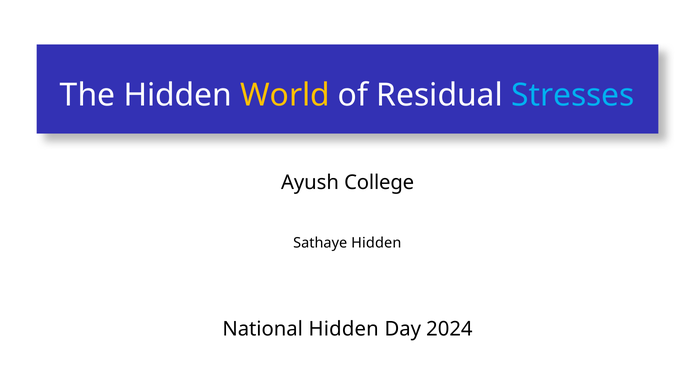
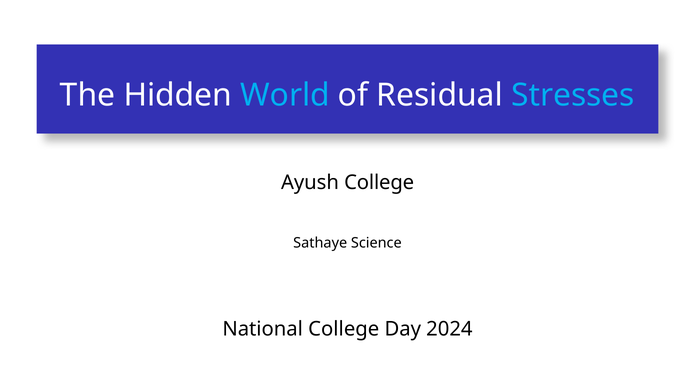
World colour: yellow -> light blue (285, 95)
Sathaye Hidden: Hidden -> Science (376, 243)
National Hidden: Hidden -> College (344, 329)
